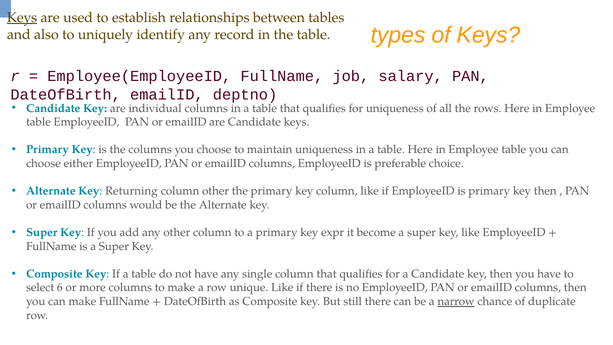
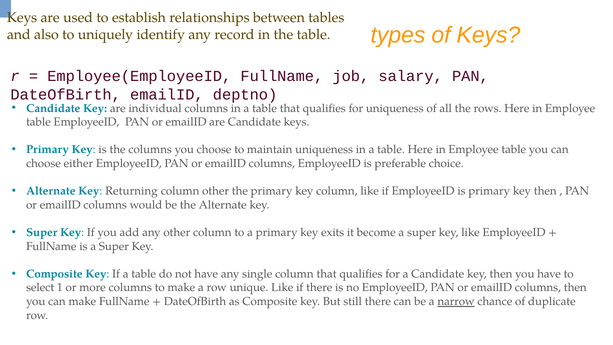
Keys underline: present -> none (22, 18)
expr: expr -> exits (333, 232)
6: 6 -> 1 (60, 288)
